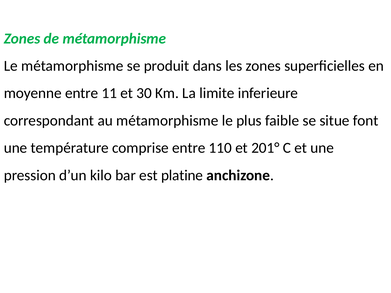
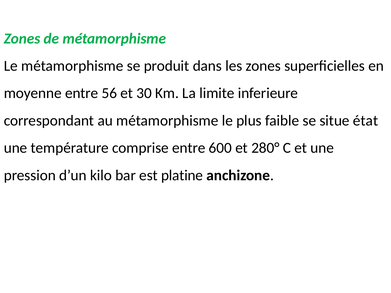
11: 11 -> 56 (109, 93)
font: font -> état (366, 121)
110: 110 -> 600 (220, 148)
201°: 201° -> 280° (265, 148)
